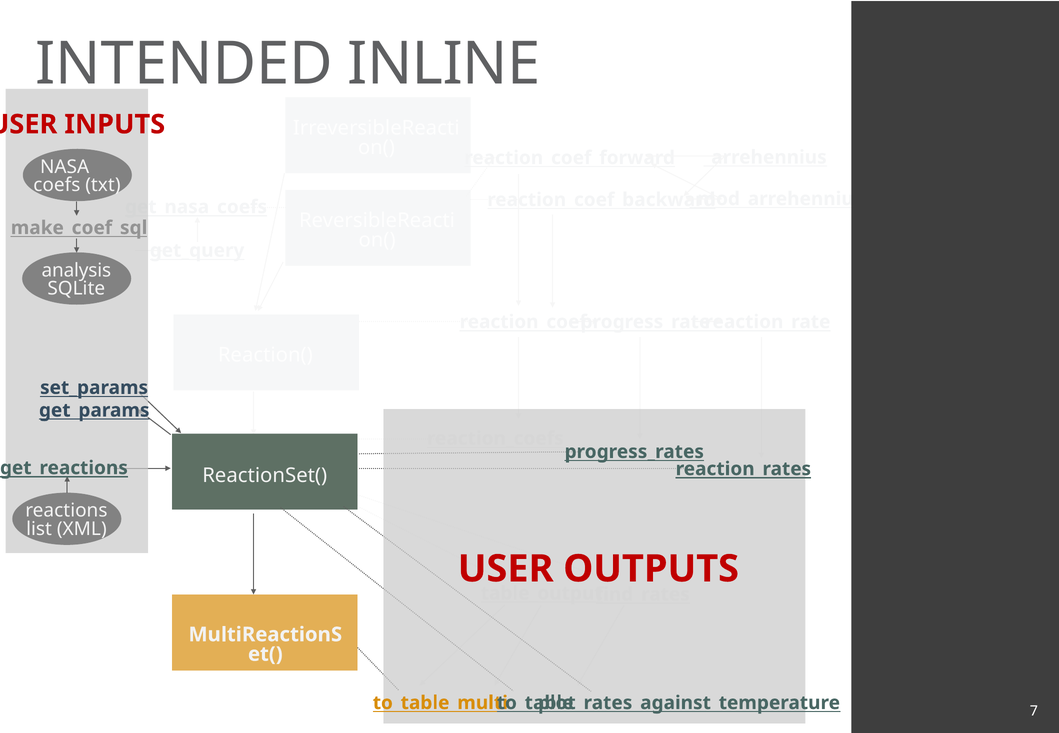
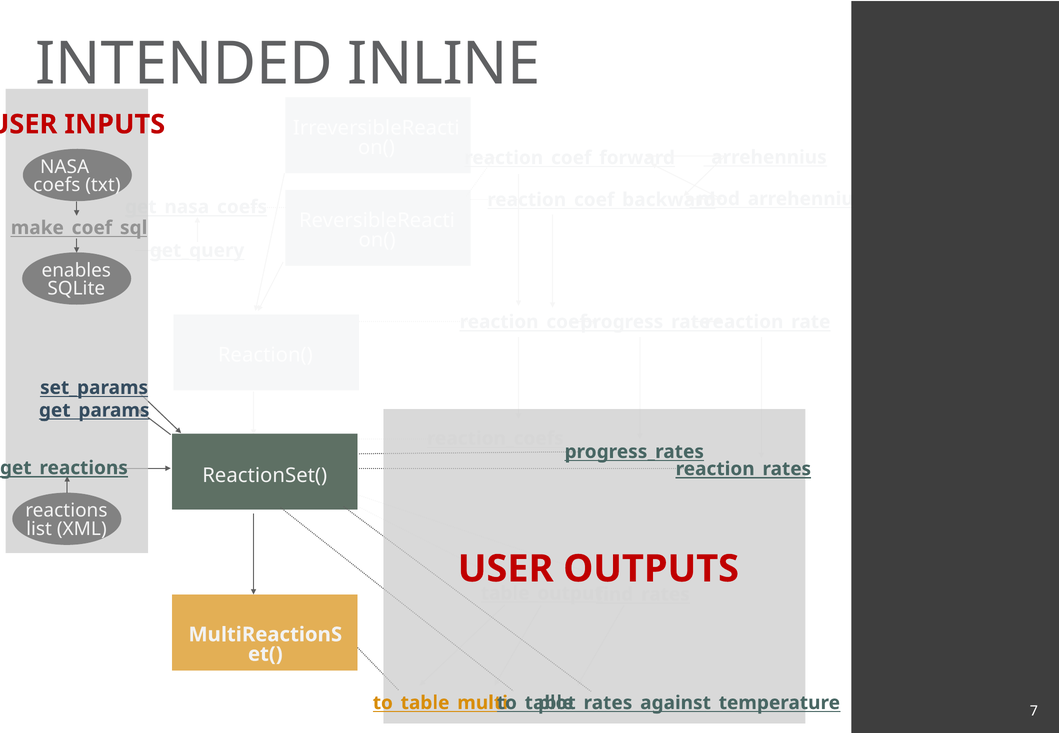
analysis: analysis -> enables (76, 270)
